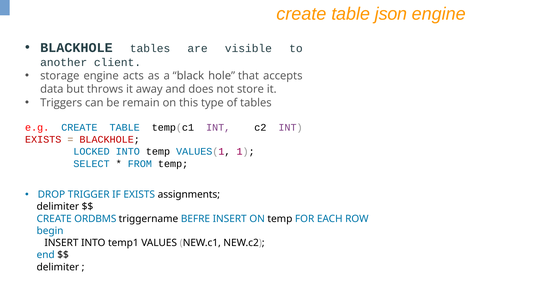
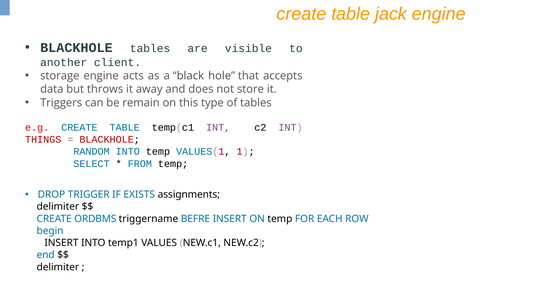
json: json -> jack (391, 14)
EXISTS: EXISTS -> THINGS (43, 140)
LOCKED: LOCKED -> RANDOM (92, 152)
